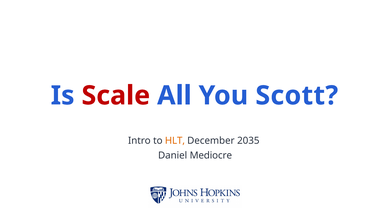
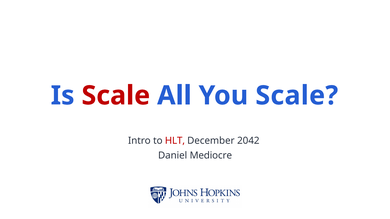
You Scott: Scott -> Scale (297, 96)
HLT colour: orange -> red (175, 141)
2035: 2035 -> 2042 (248, 141)
